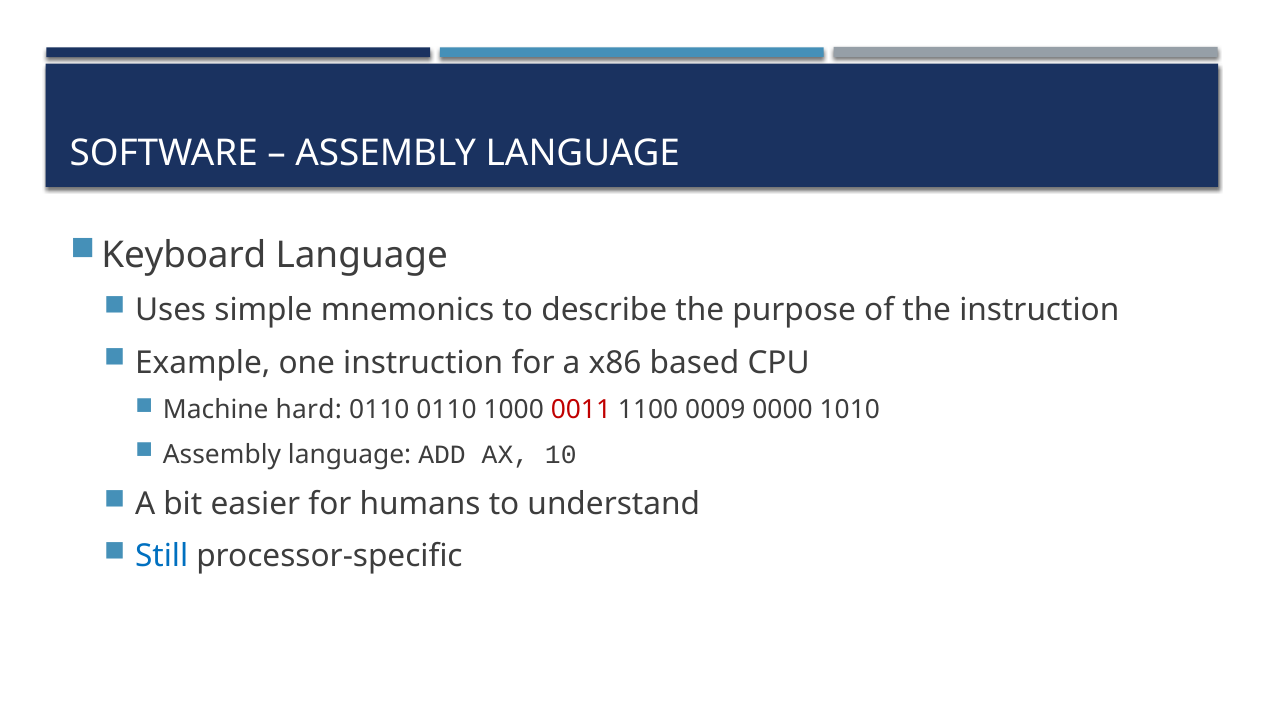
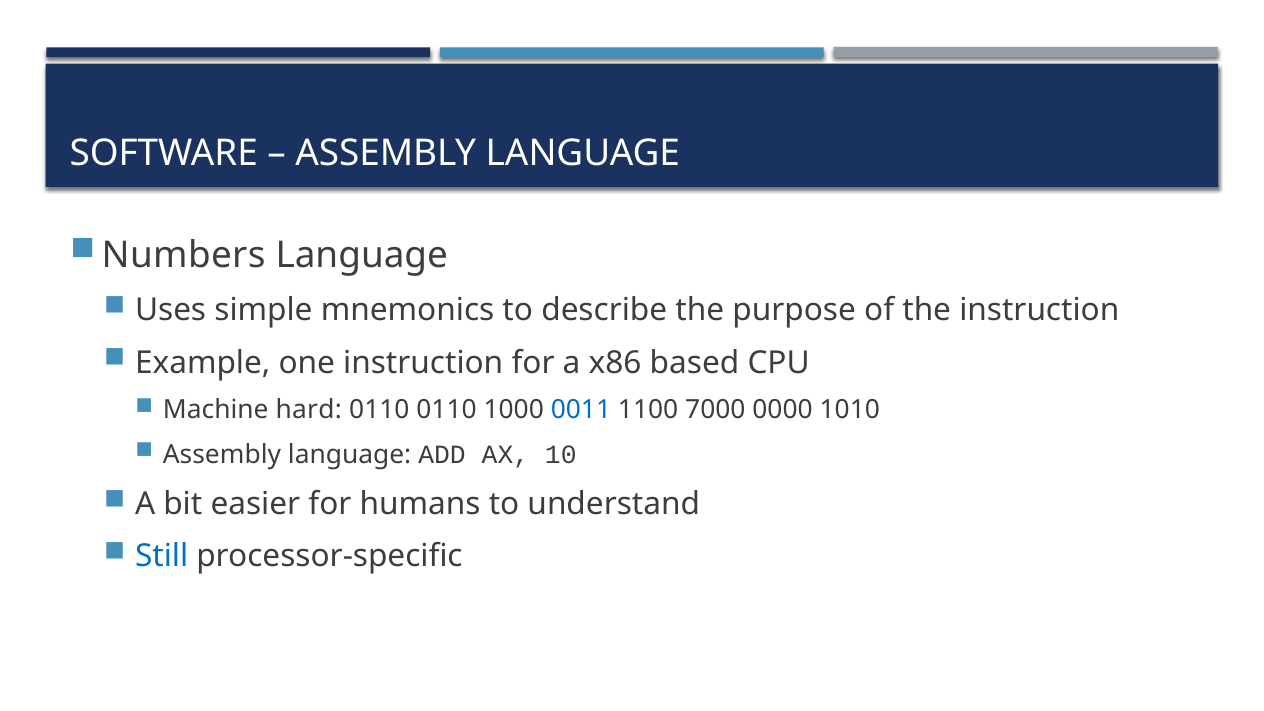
Keyboard: Keyboard -> Numbers (184, 256)
0011 colour: red -> blue (581, 410)
0009: 0009 -> 7000 (715, 410)
